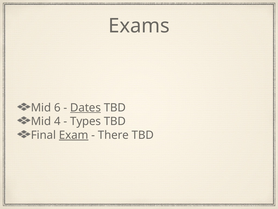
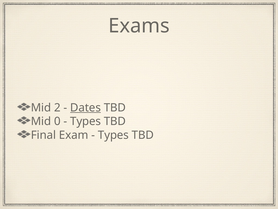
6: 6 -> 2 (57, 107)
4: 4 -> 0 (57, 121)
Exam underline: present -> none (74, 135)
There: There -> Types (113, 135)
